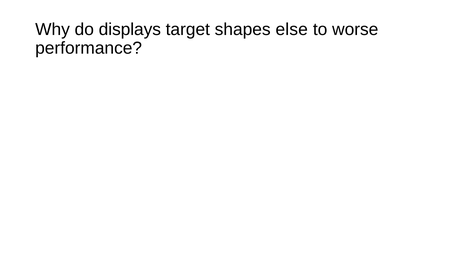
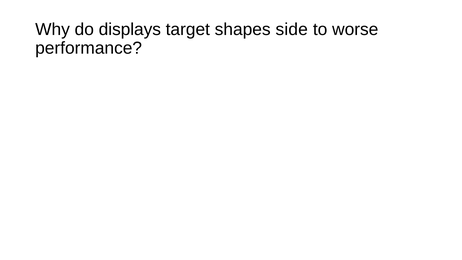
else: else -> side (292, 29)
